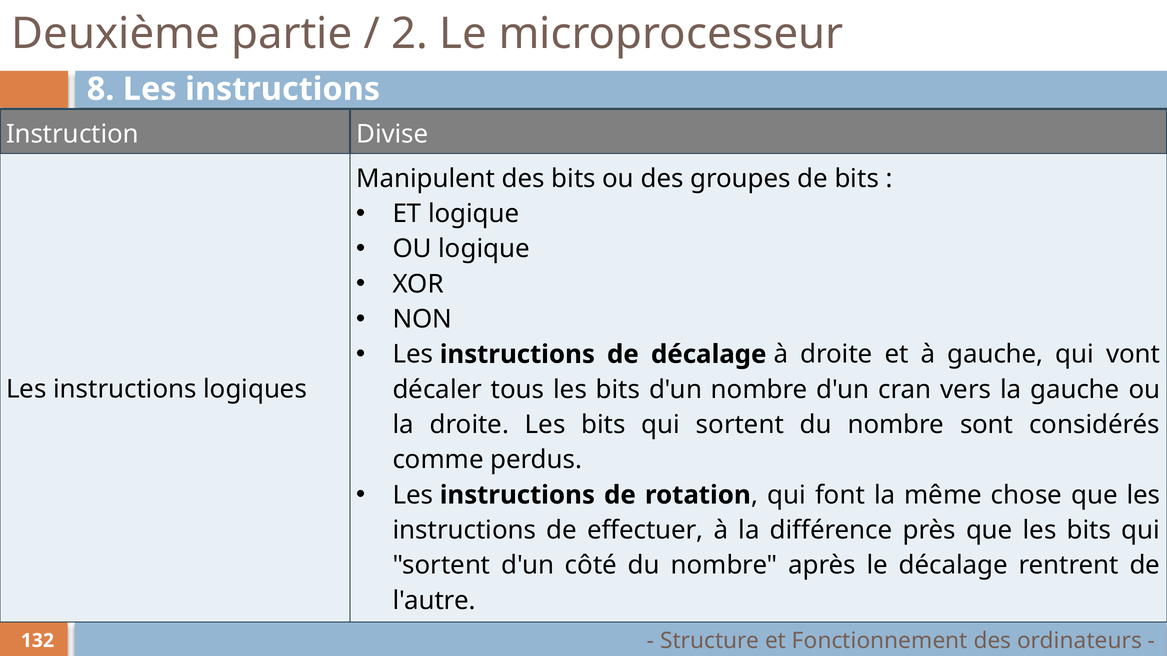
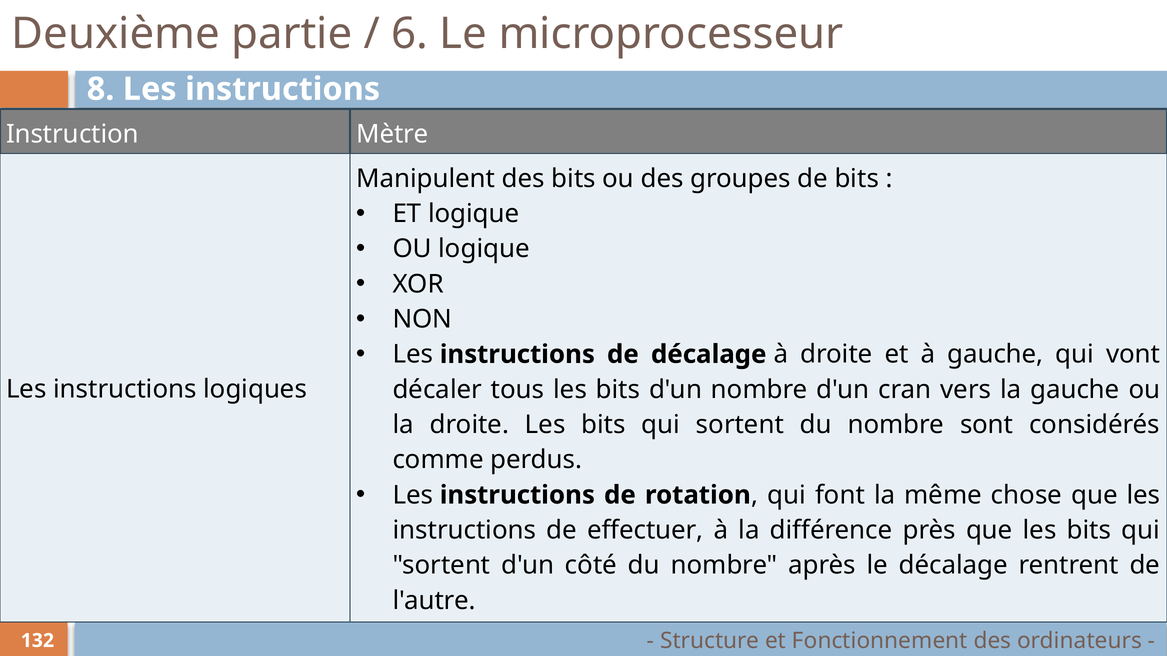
2: 2 -> 6 (410, 34)
Divise: Divise -> Mètre (392, 134)
